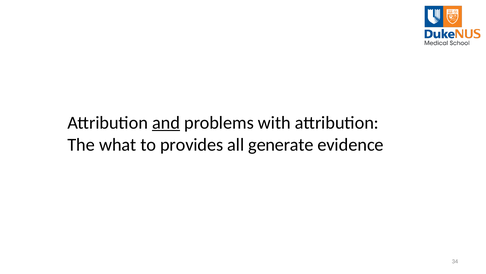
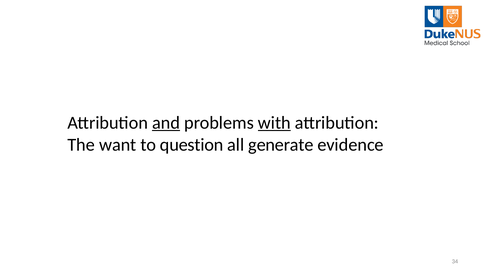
with underline: none -> present (274, 122)
what: what -> want (118, 144)
provides: provides -> question (192, 144)
